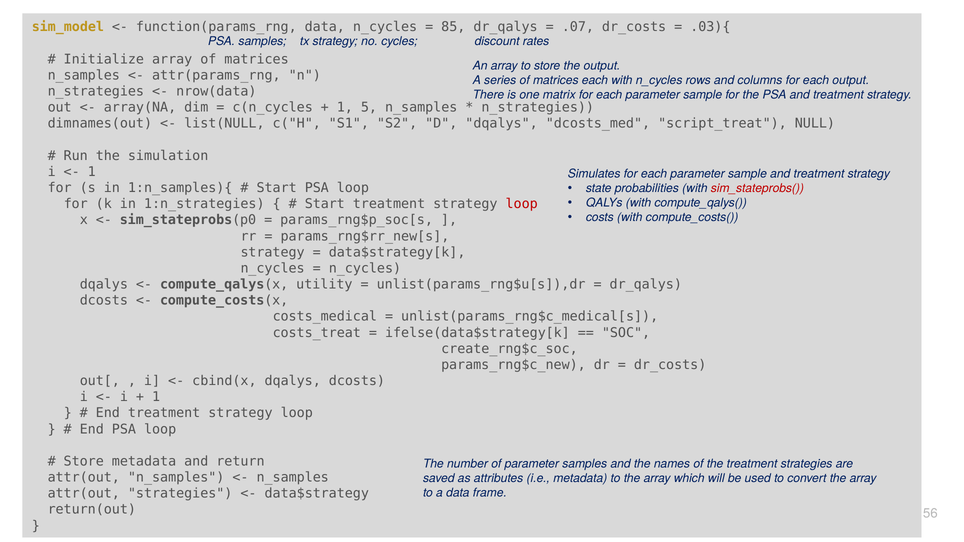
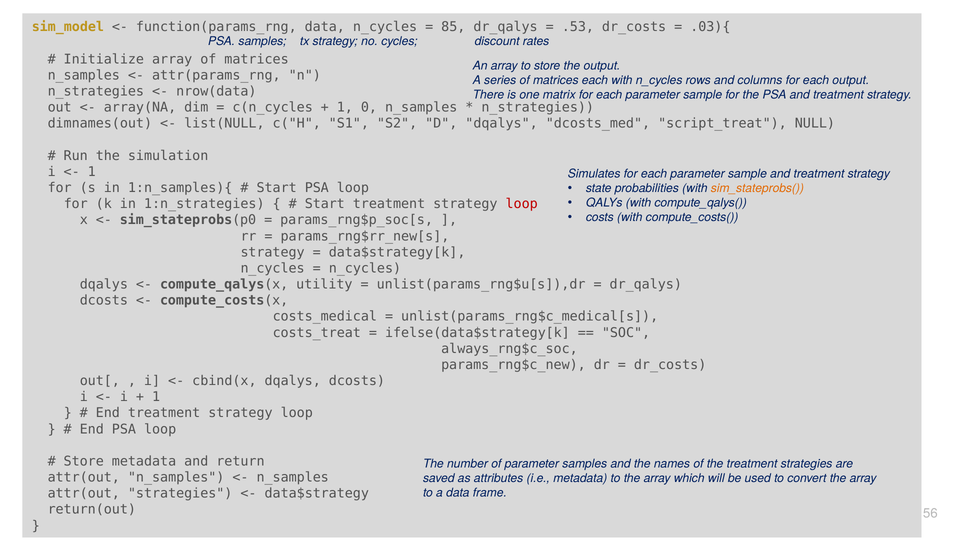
.07: .07 -> .53 (578, 27)
5: 5 -> 0 (369, 108)
sim_stateprobs( colour: red -> orange (757, 188)
create_rng$c_soc: create_rng$c_soc -> always_rng$c_soc (509, 349)
